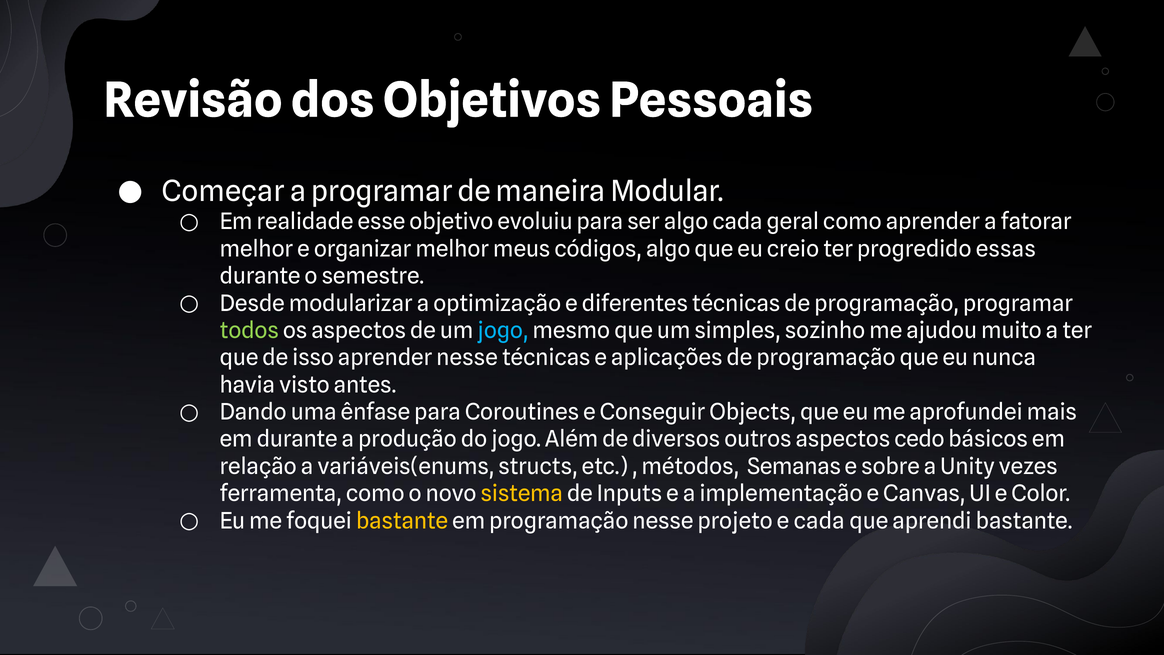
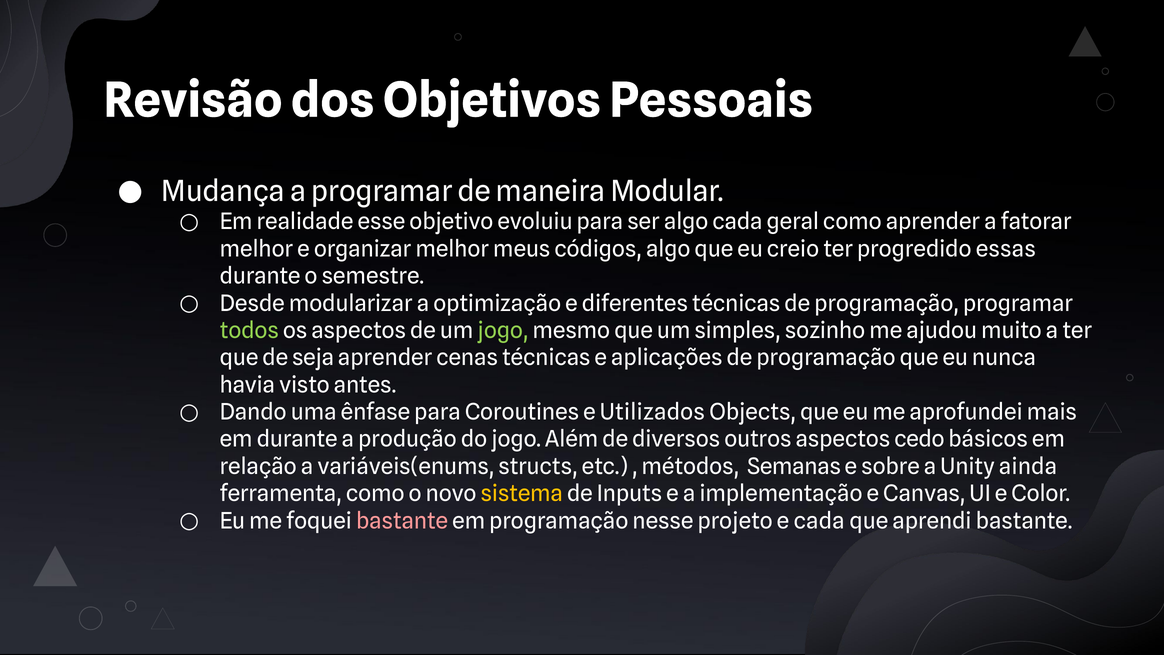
Começar: Começar -> Mudança (223, 191)
jogo colour: light blue -> light green (503, 331)
isso: isso -> seja (313, 358)
aprender nesse: nesse -> cenas (467, 358)
Conseguir: Conseguir -> Utilizados (652, 412)
vezes: vezes -> ainda (1028, 467)
bastante colour: yellow -> pink (402, 521)
